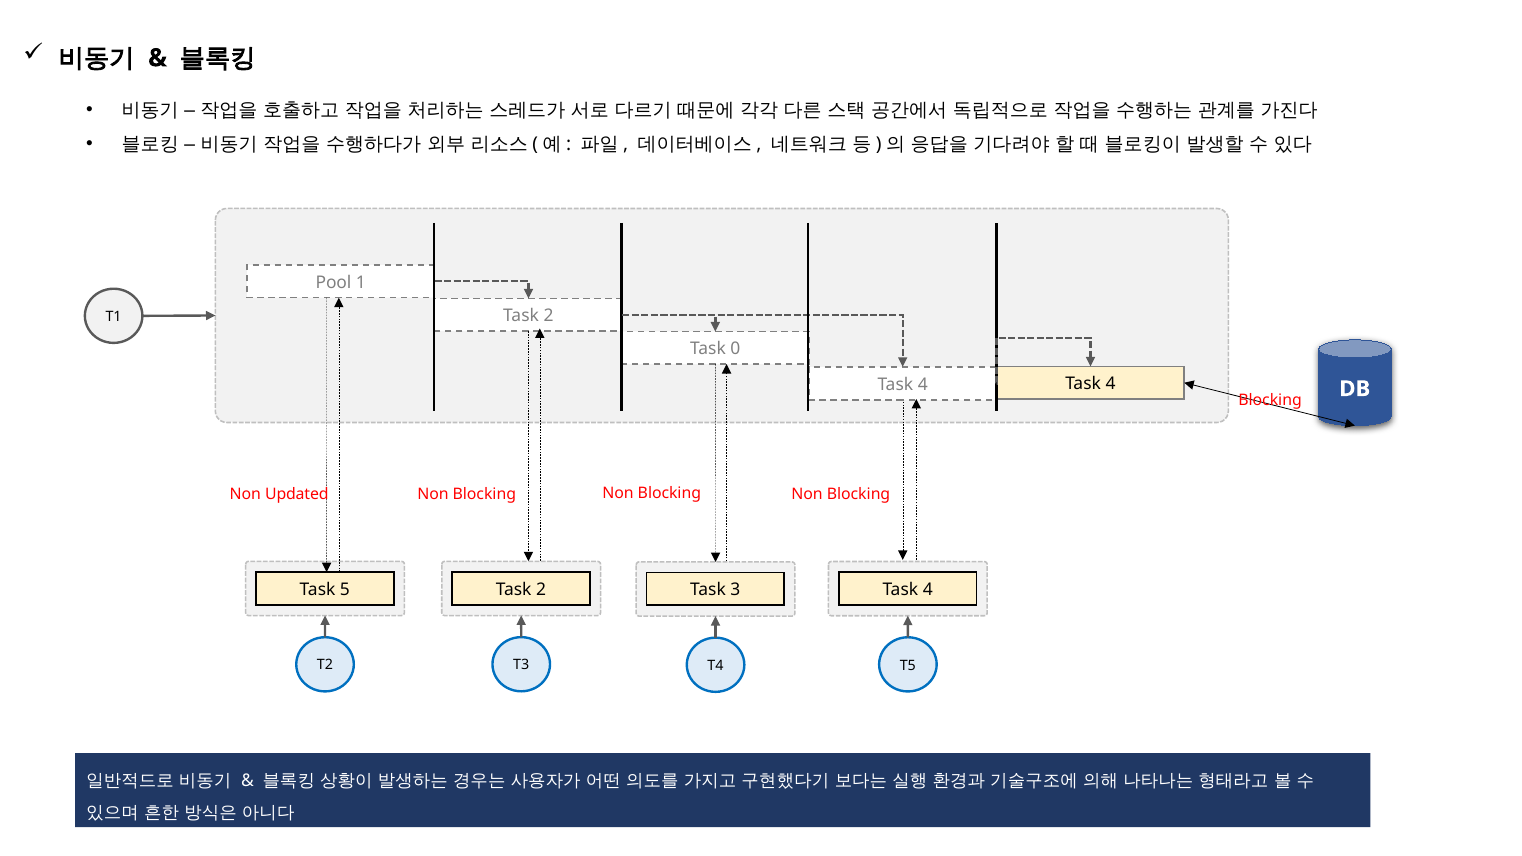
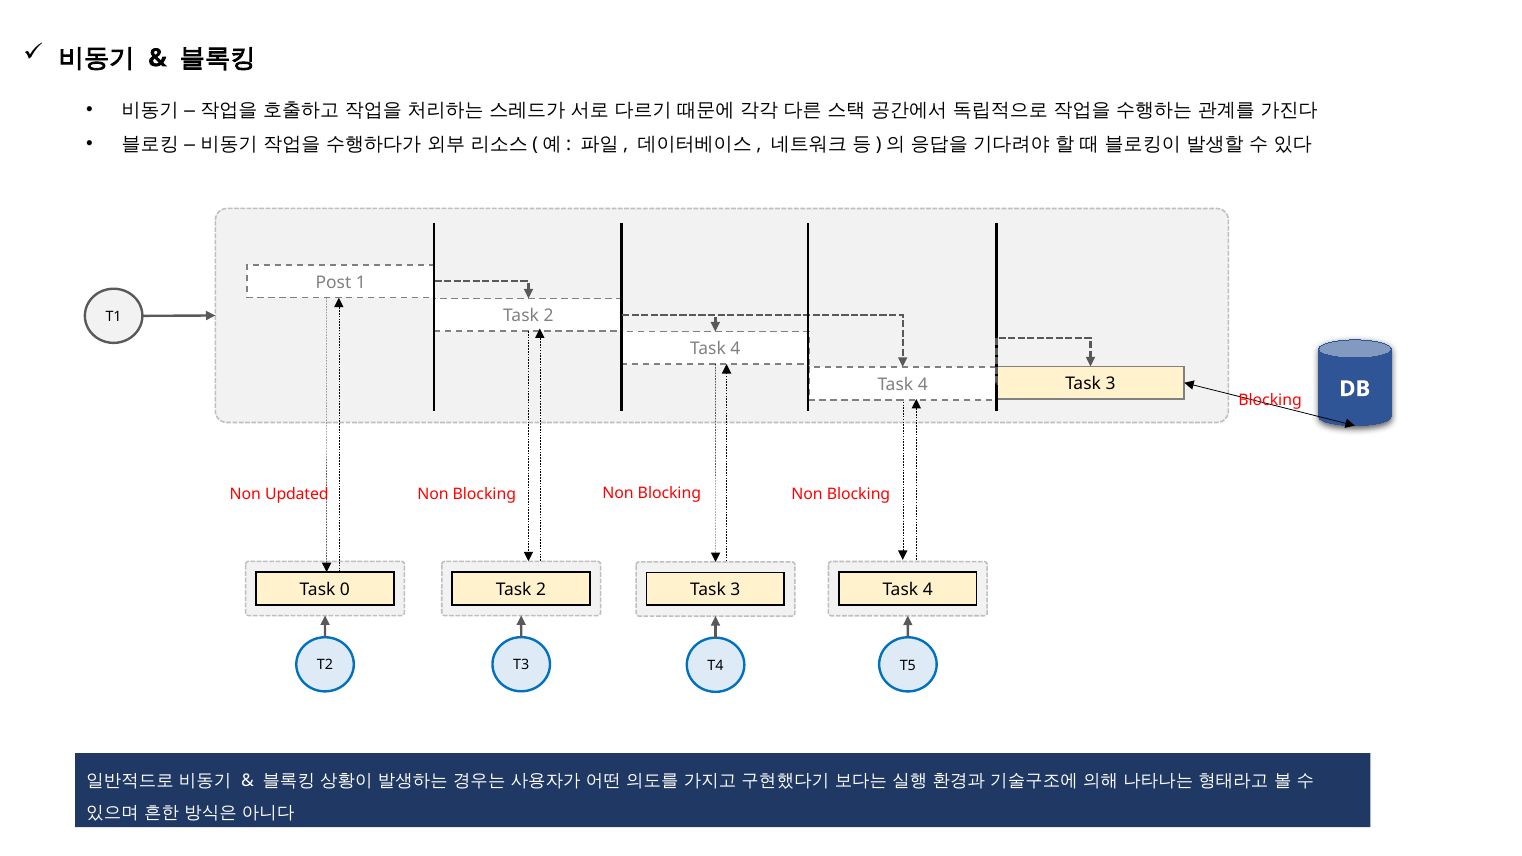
Pool: Pool -> Post (333, 282)
0: 0 -> 4 (735, 349)
4 Task 4: 4 -> 3 (1111, 384)
5: 5 -> 0 (345, 590)
